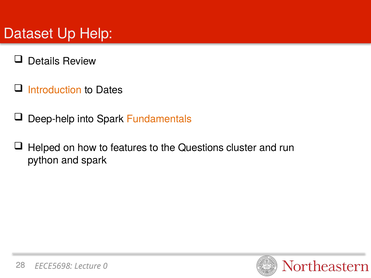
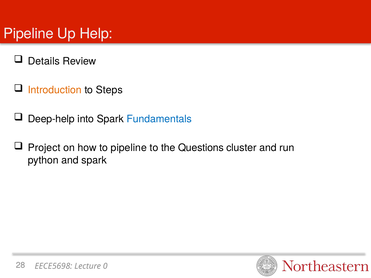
Dataset: Dataset -> Pipeline (28, 34)
Dates: Dates -> Steps (109, 90)
Fundamentals colour: orange -> blue (159, 119)
Helped: Helped -> Project (44, 148)
to features: features -> pipeline (129, 148)
